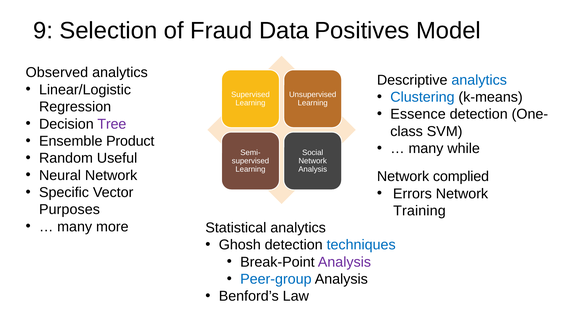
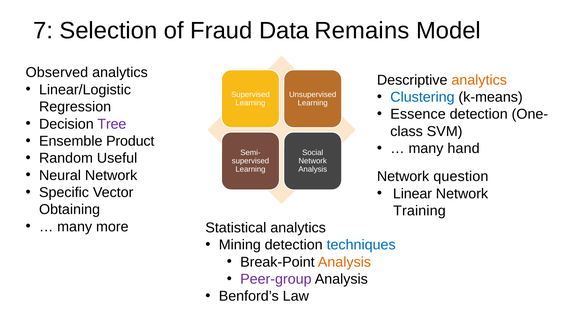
9: 9 -> 7 (43, 31)
Positives: Positives -> Remains (362, 31)
analytics colour: blue -> orange (479, 80)
while: while -> hand (464, 149)
complied: complied -> question (461, 177)
Errors: Errors -> Linear (412, 194)
Purposes: Purposes -> Obtaining (70, 210)
Ghosh: Ghosh -> Mining (240, 245)
Analysis colour: purple -> orange (344, 262)
Peer-group colour: blue -> purple (276, 279)
